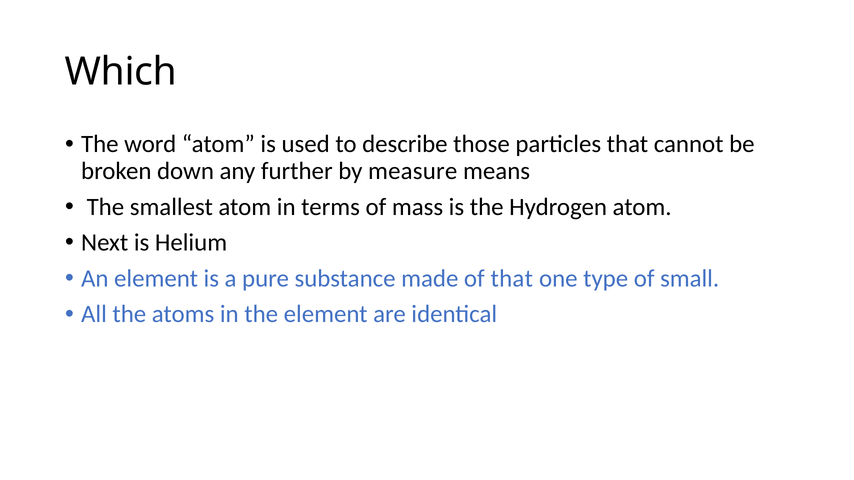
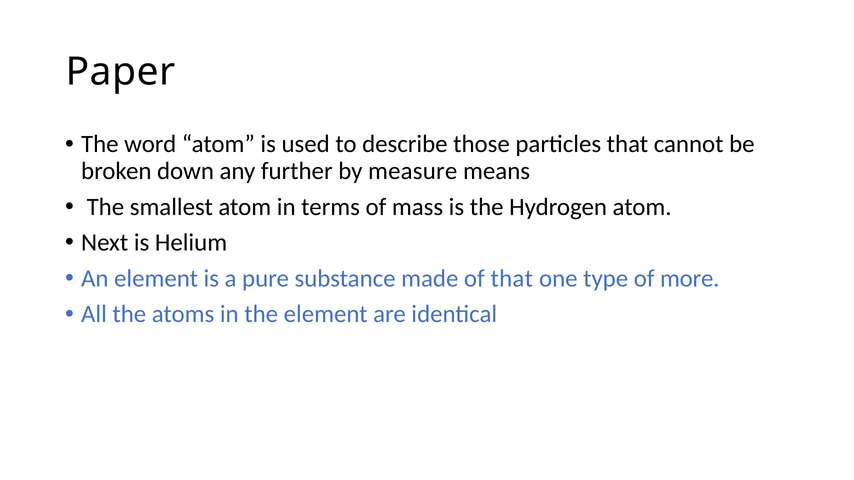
Which: Which -> Paper (121, 72)
small: small -> more (690, 279)
